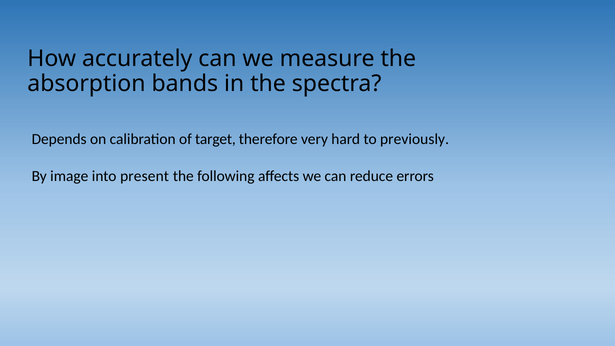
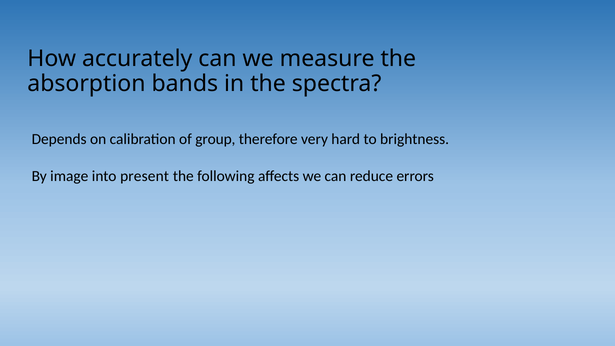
target: target -> group (215, 139)
previously: previously -> brightness (415, 139)
